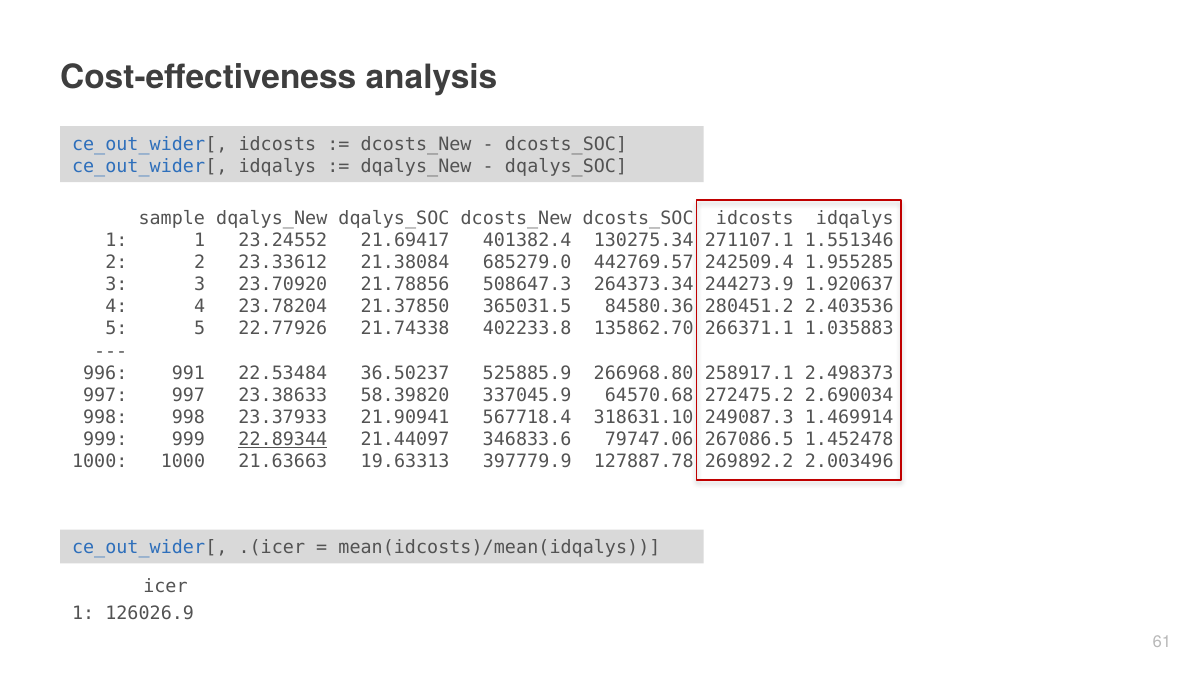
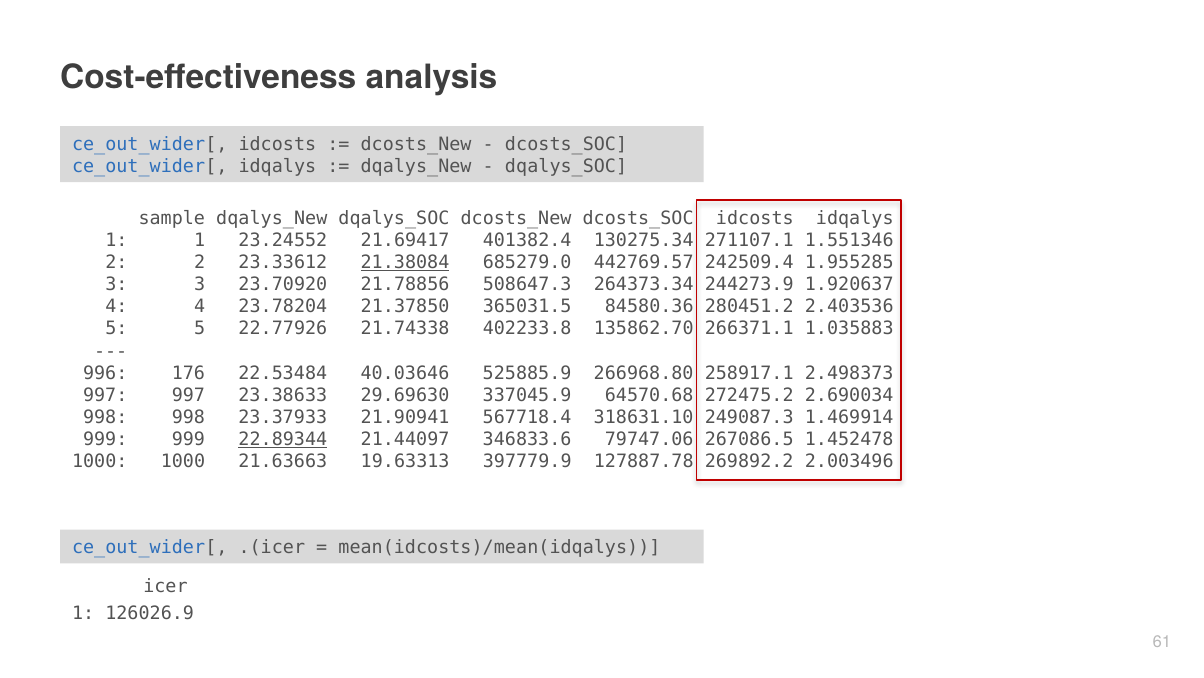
21.38084 underline: none -> present (405, 262)
991: 991 -> 176 (188, 373)
36.50237: 36.50237 -> 40.03646 (405, 373)
58.39820: 58.39820 -> 29.69630 (405, 395)
